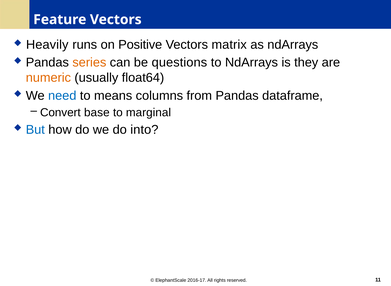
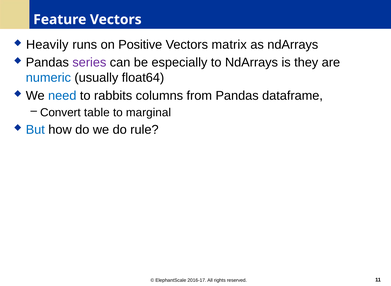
series colour: orange -> purple (89, 63)
questions: questions -> especially (179, 63)
numeric colour: orange -> blue (48, 78)
means: means -> rabbits (113, 96)
base: base -> table (97, 112)
into: into -> rule (144, 130)
